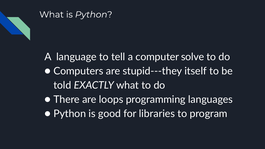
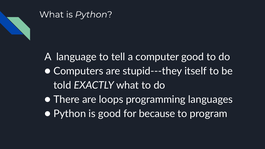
computer solve: solve -> good (193, 57)
libraries: libraries -> because (157, 114)
